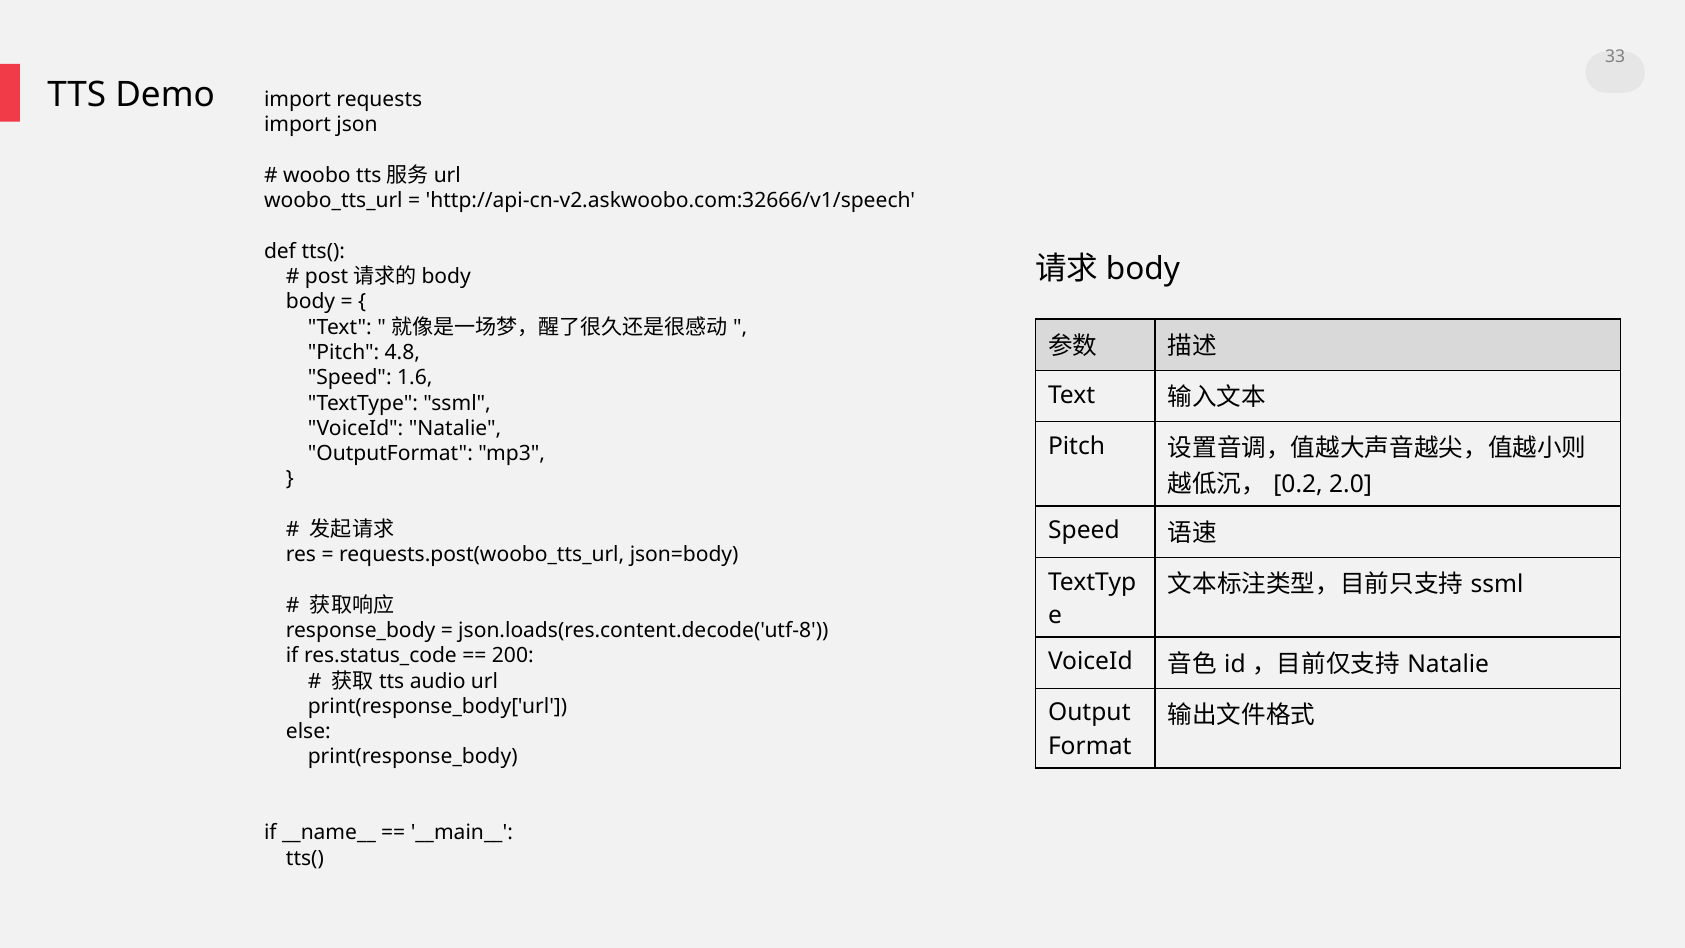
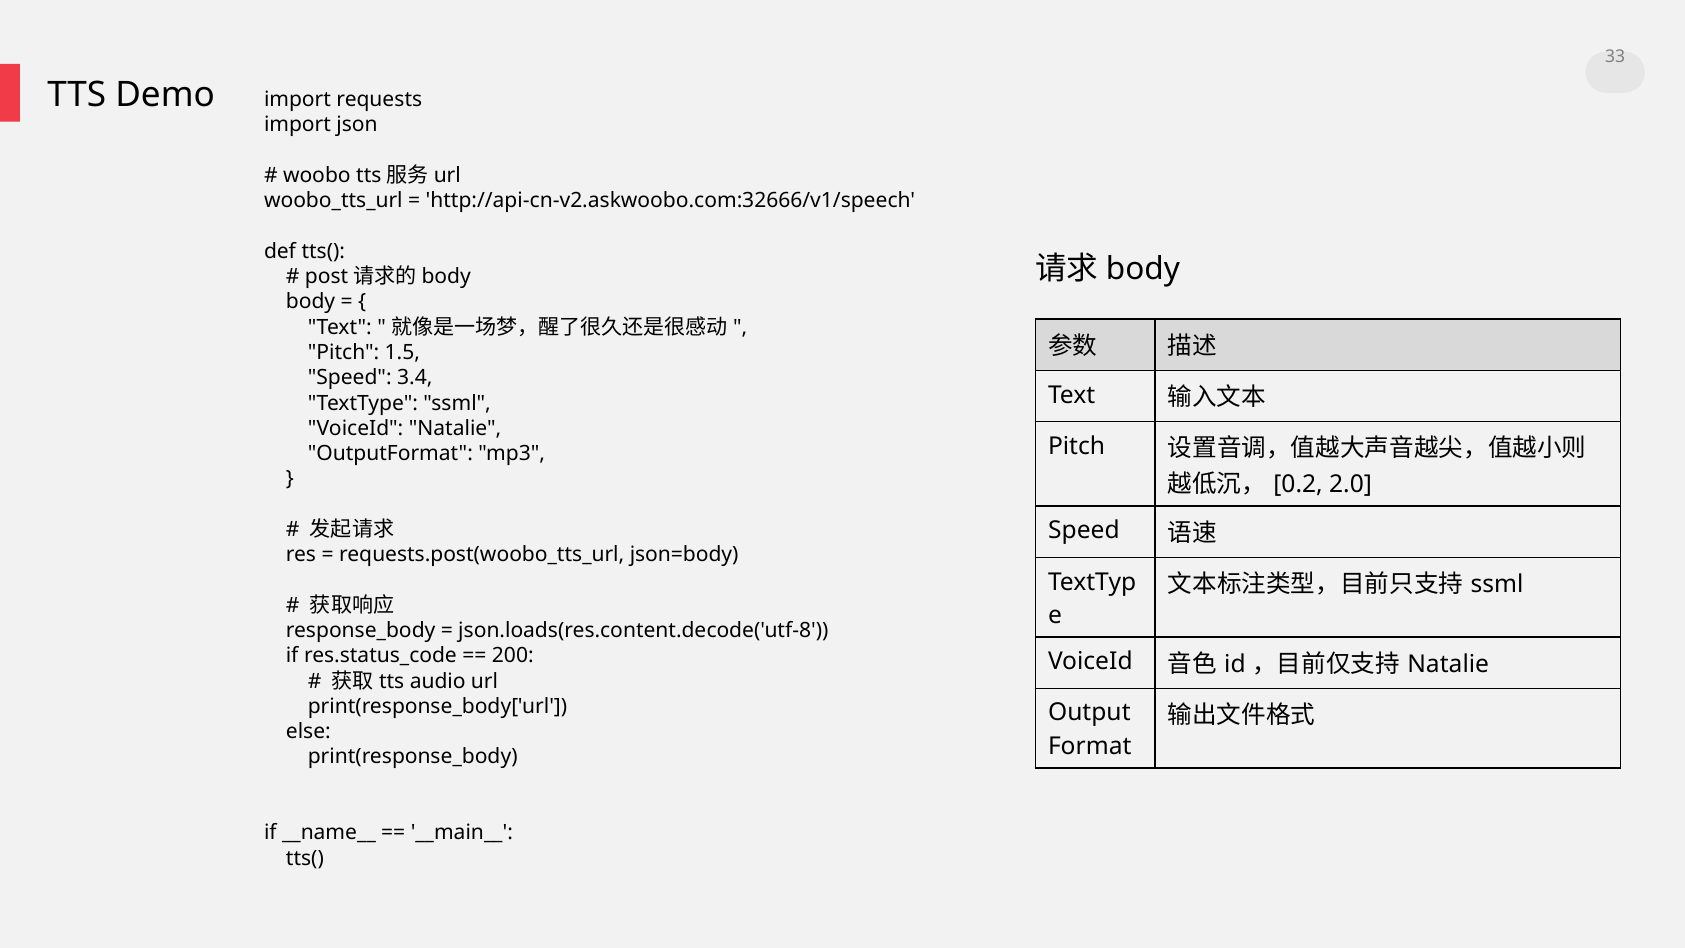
4.8: 4.8 -> 1.5 (402, 352)
1.6: 1.6 -> 3.4 (415, 378)
